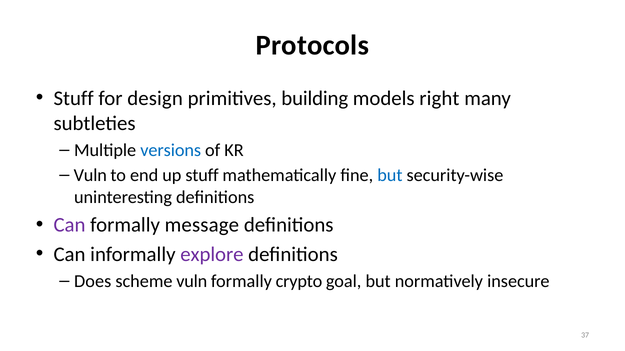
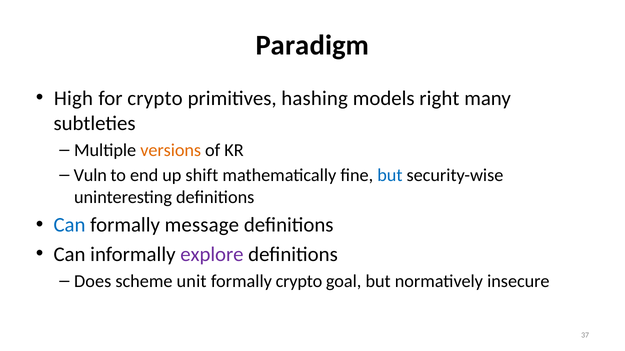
Protocols: Protocols -> Paradigm (312, 45)
Stuff: Stuff -> High (73, 98)
for design: design -> crypto (155, 98)
building: building -> hashing (315, 98)
versions colour: blue -> orange (171, 150)
up stuff: stuff -> shift (202, 176)
Can colour: purple -> blue (70, 225)
scheme vuln: vuln -> unit (192, 281)
